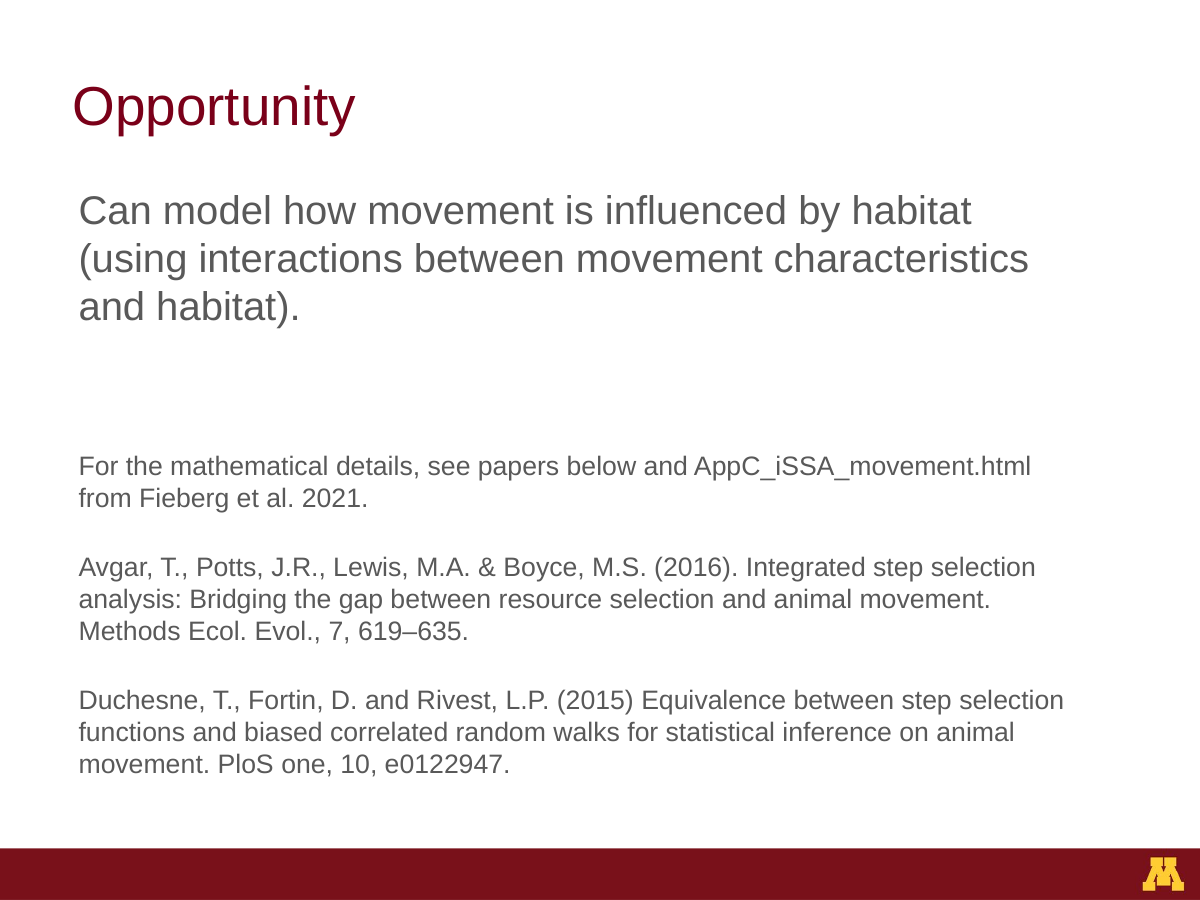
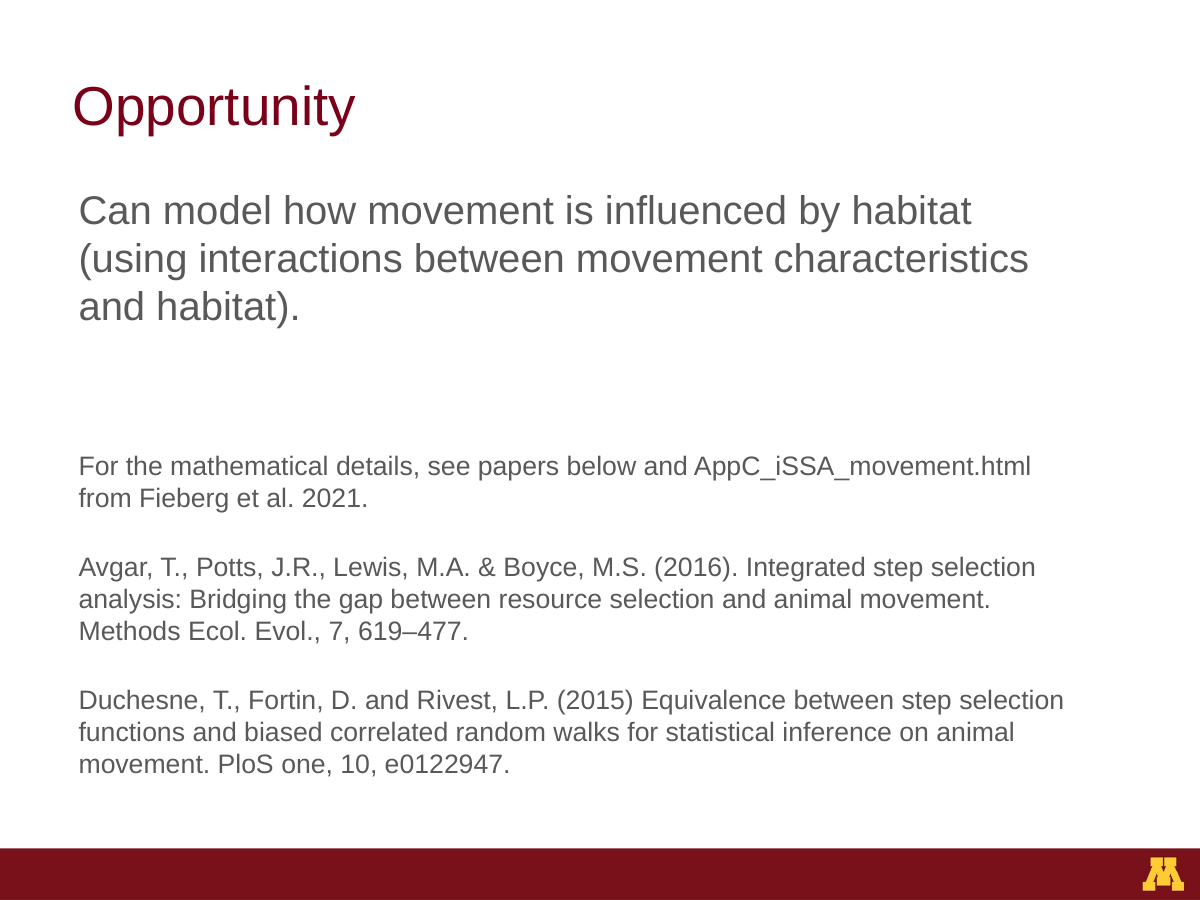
619–635: 619–635 -> 619–477 (414, 632)
